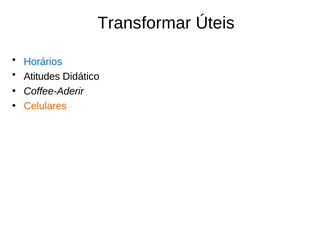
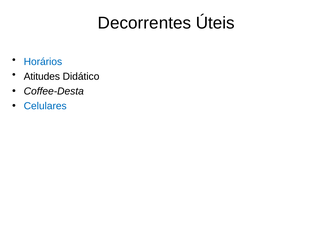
Transformar: Transformar -> Decorrentes (144, 23)
Coffee-Aderir: Coffee-Aderir -> Coffee-Desta (54, 91)
Celulares colour: orange -> blue (45, 106)
